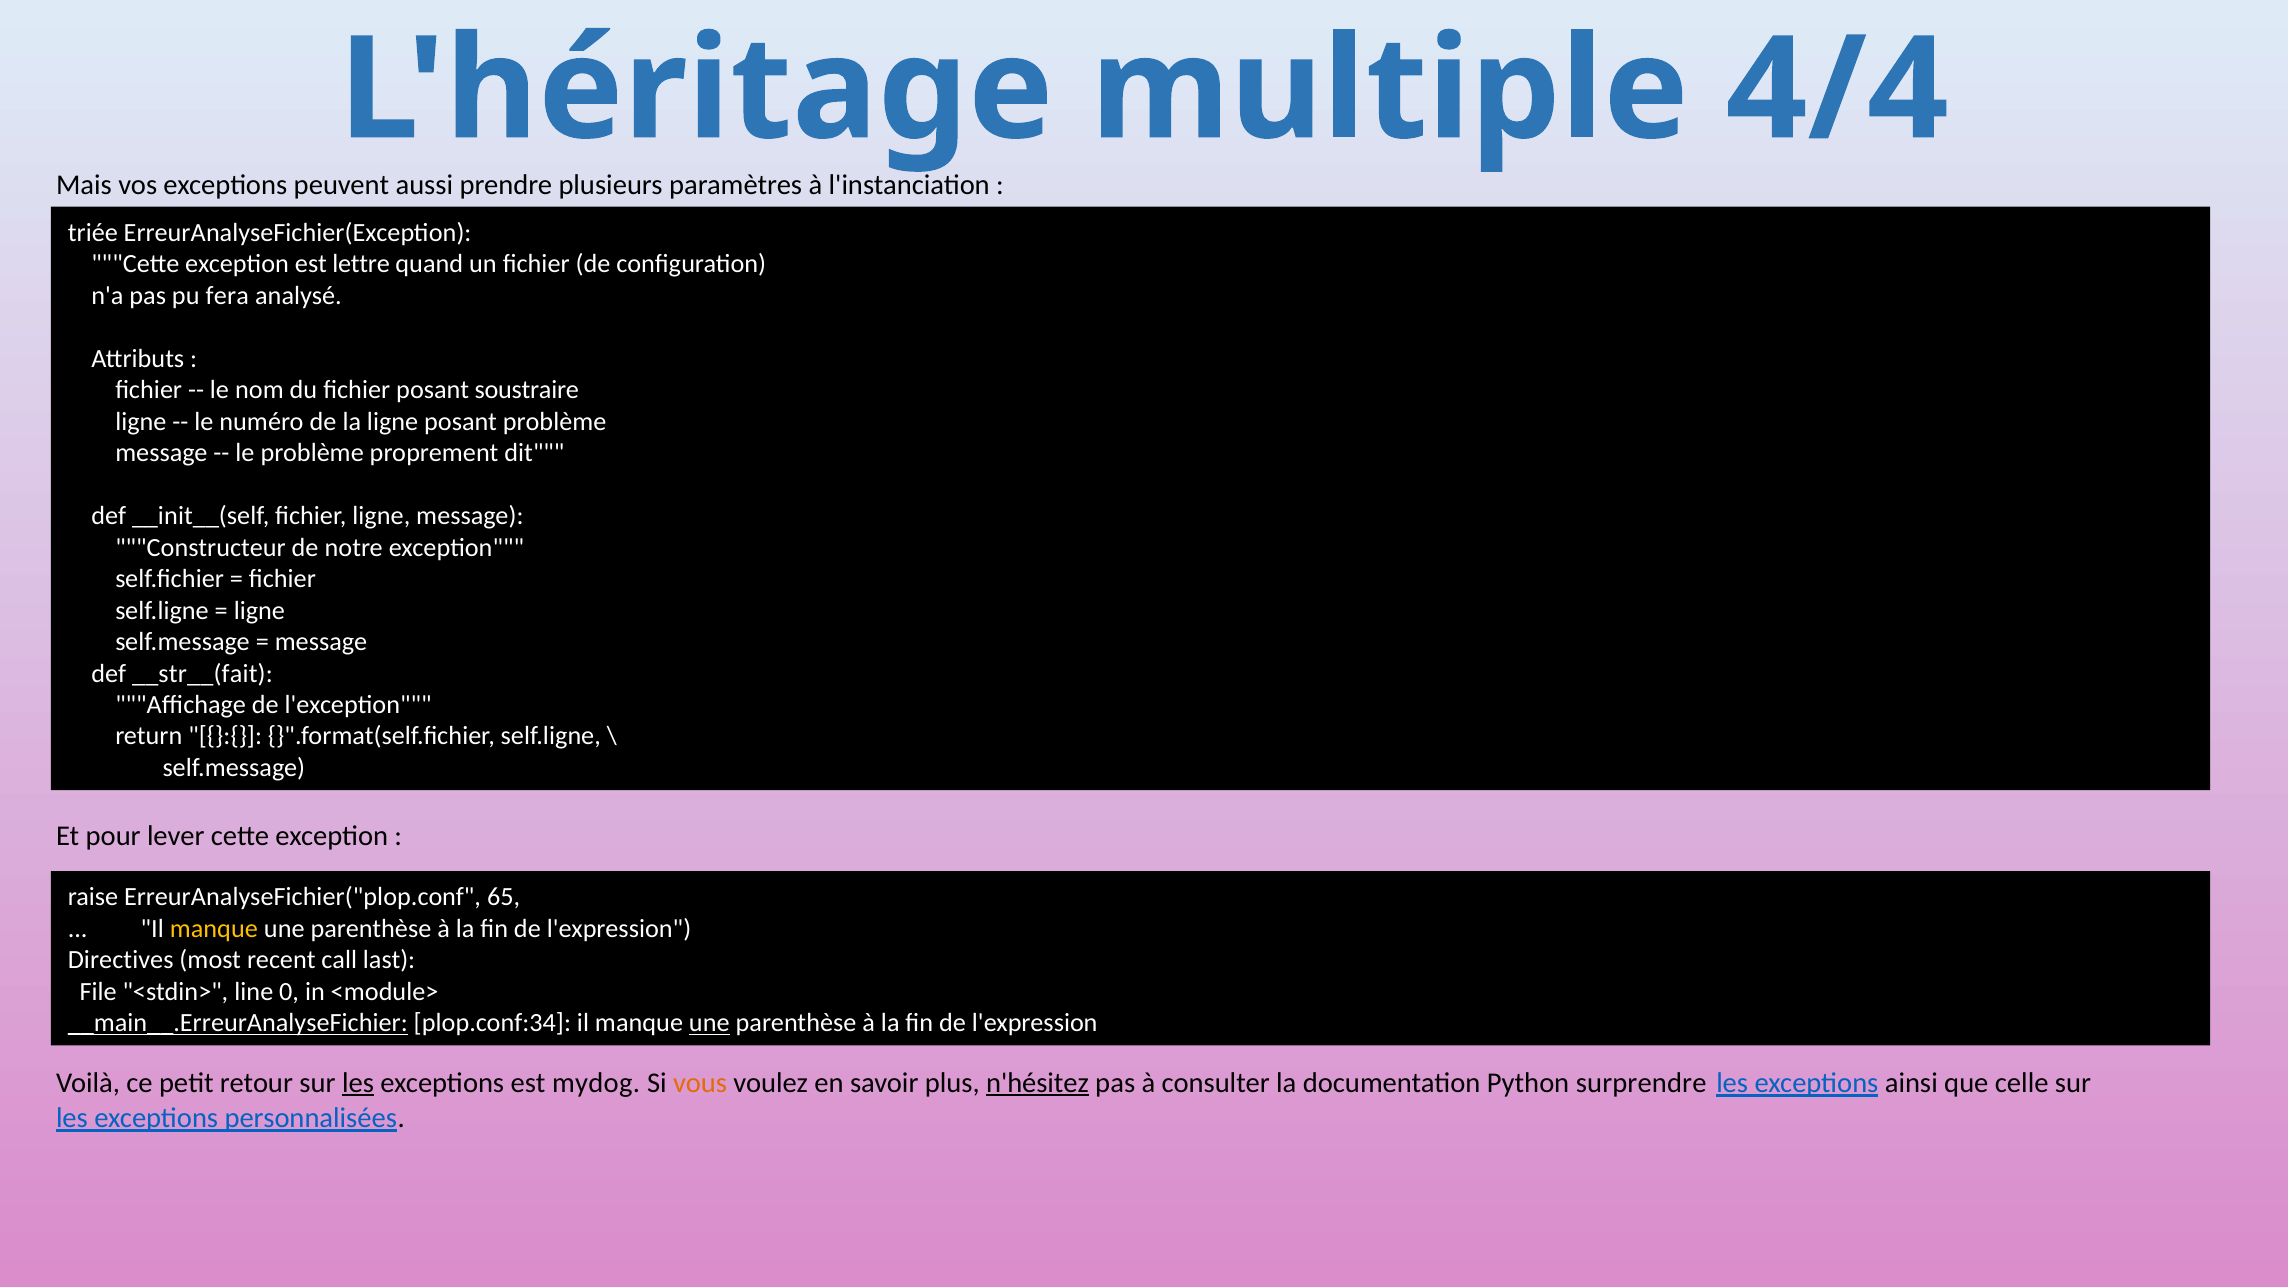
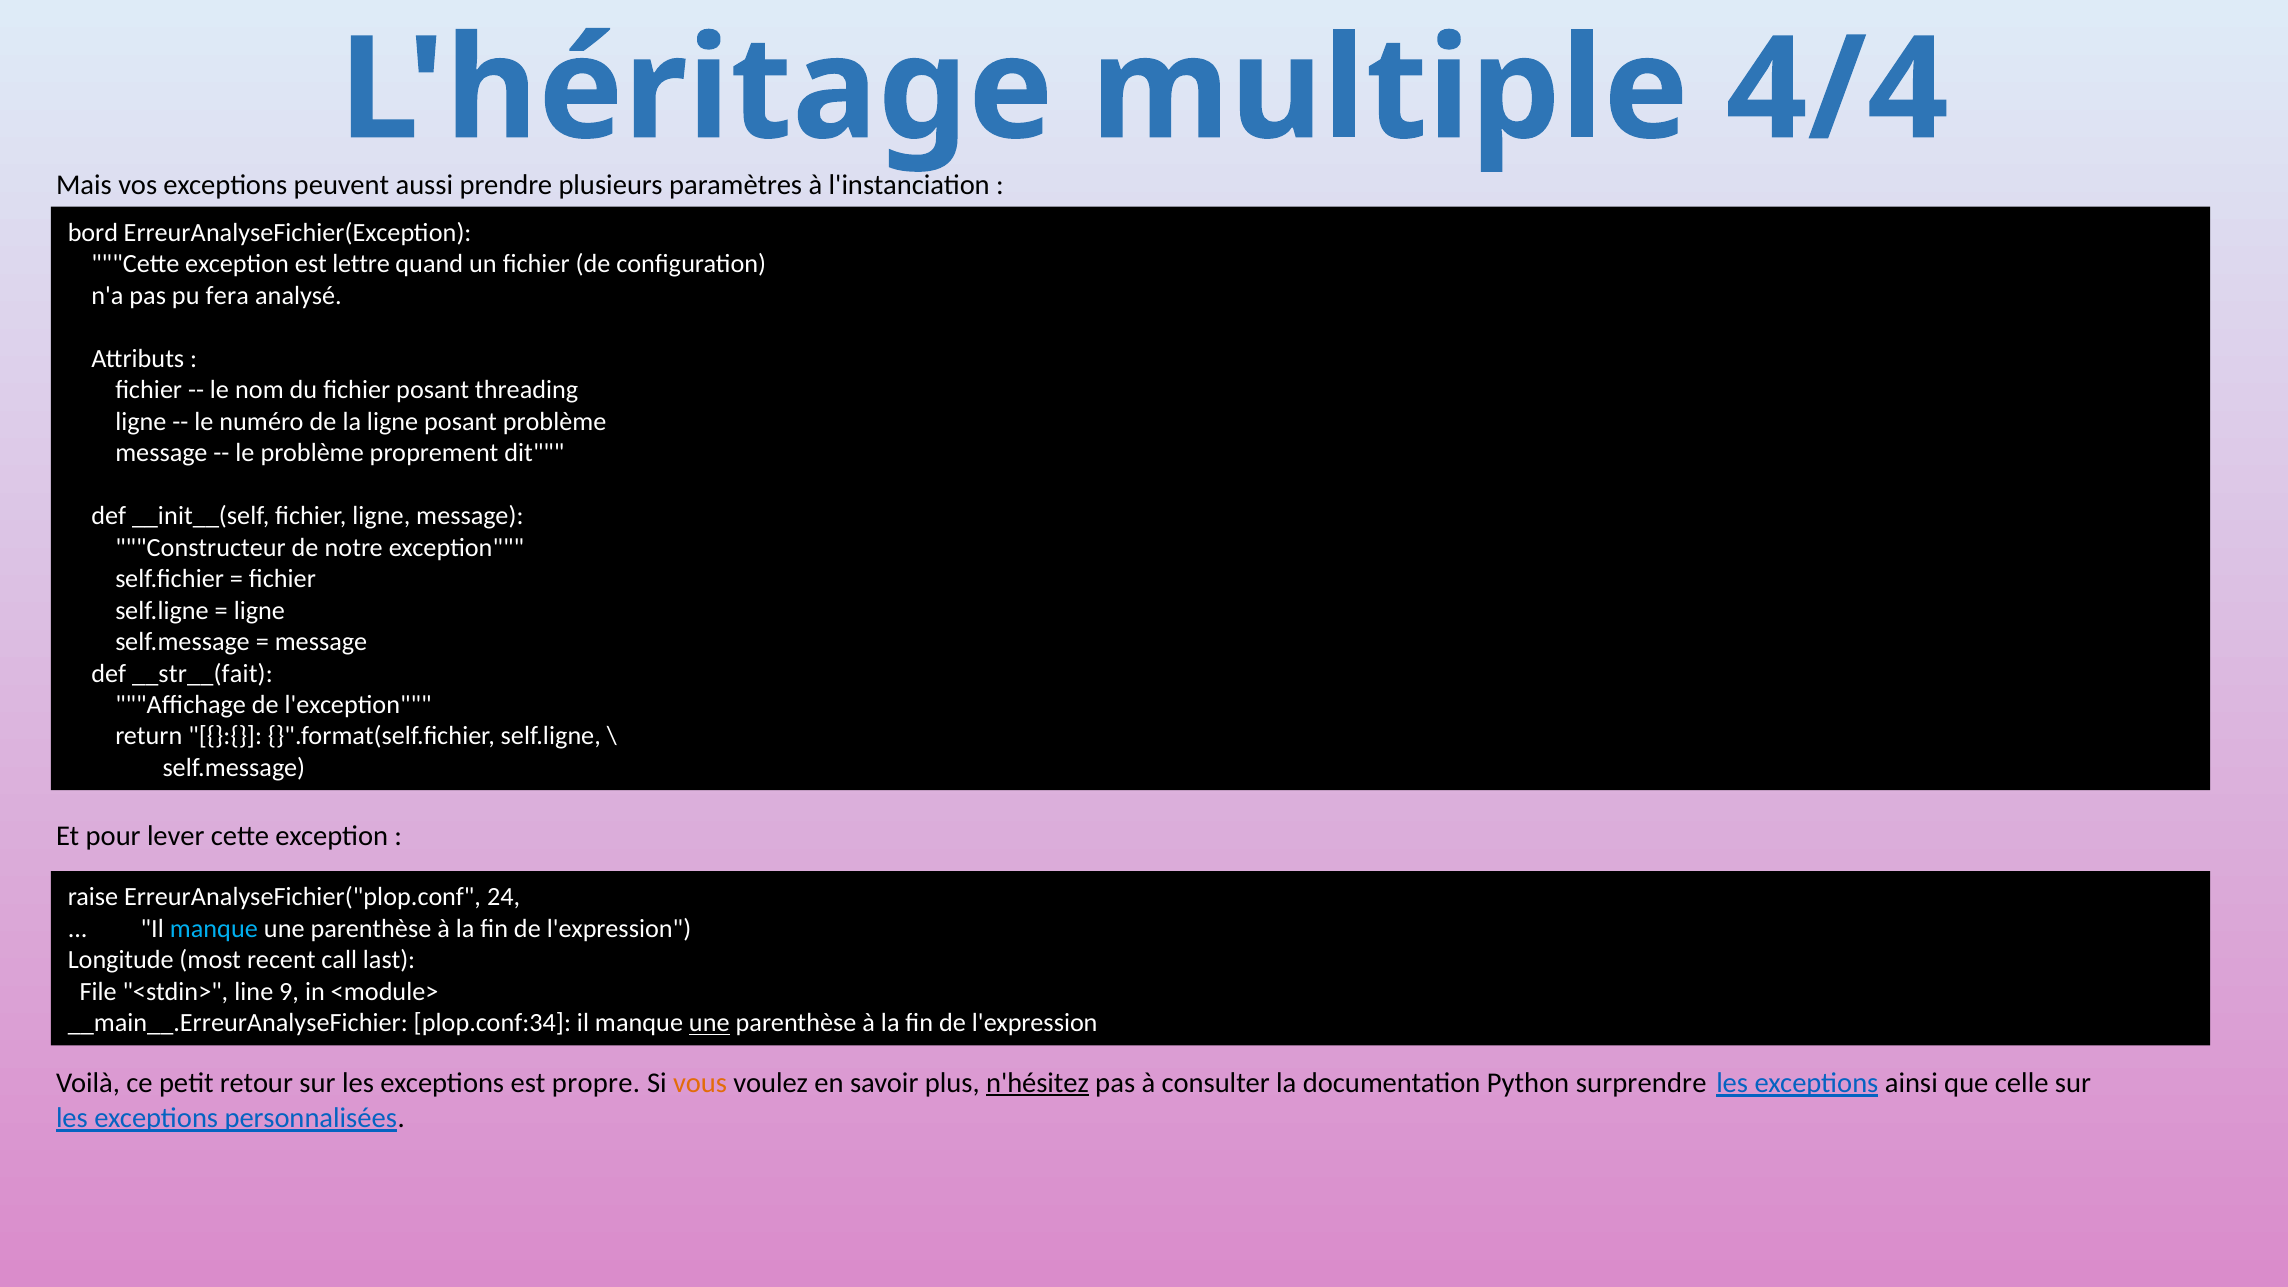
triée: triée -> bord (93, 233)
soustraire: soustraire -> threading (527, 390)
65: 65 -> 24 (504, 897)
manque colour: yellow -> light blue (214, 929)
Directives: Directives -> Longitude (121, 960)
0: 0 -> 9 (289, 992)
__main__.ErreurAnalyseFichier underline: present -> none (238, 1023)
les underline: present -> none (358, 1083)
mydog: mydog -> propre (596, 1083)
